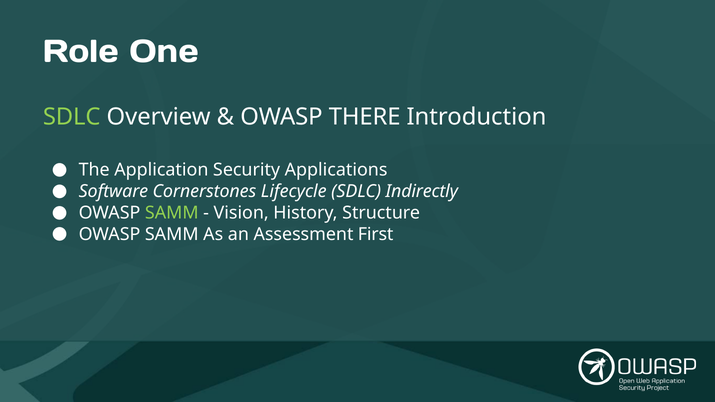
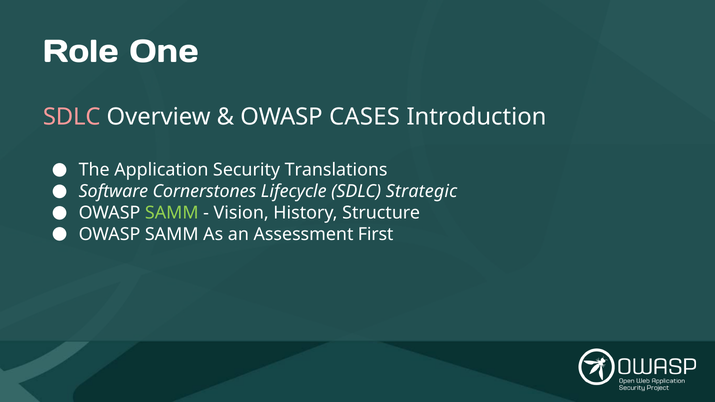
SDLC colour: light green -> pink (72, 117)
THERE: THERE -> CASES (365, 117)
Applications: Applications -> Translations (336, 170)
Indirectly: Indirectly -> Strategic (422, 192)
